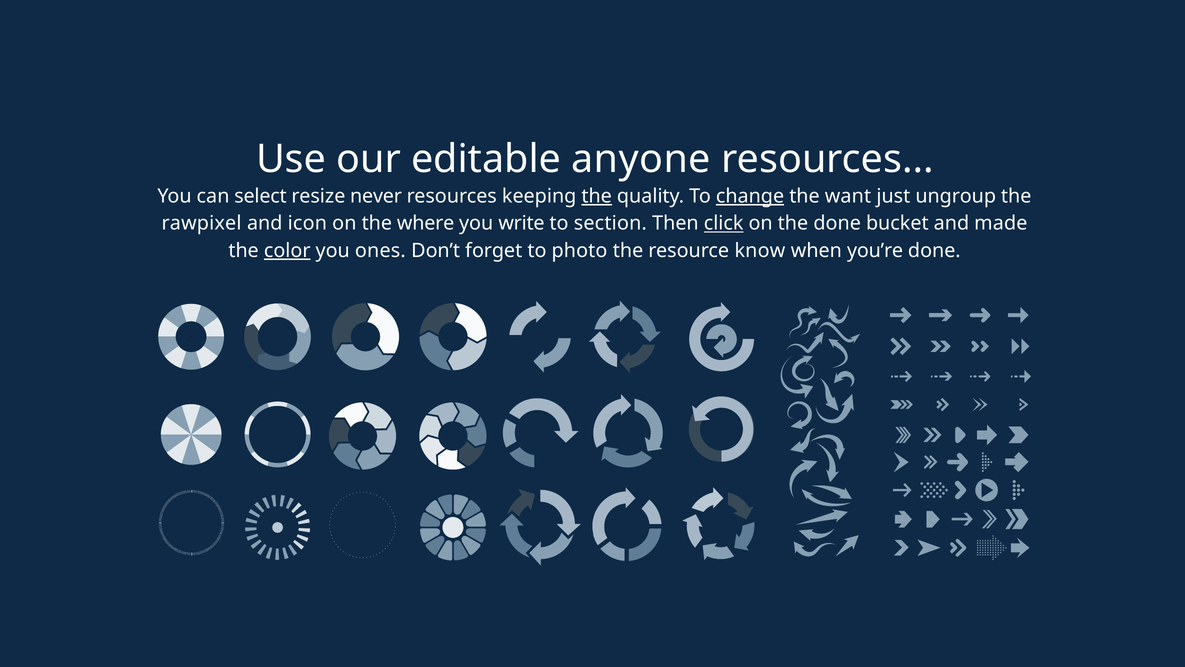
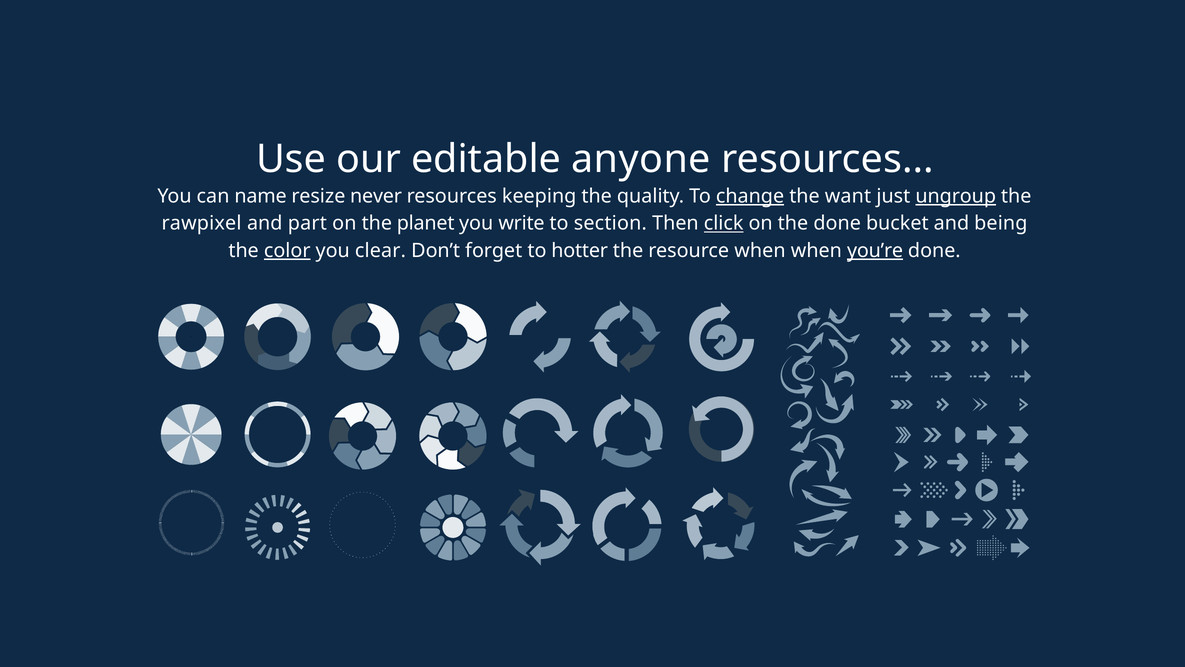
select: select -> name (261, 196)
the underline: present -> none (597, 196)
ungroup underline: none -> present (956, 196)
icon: icon -> part (307, 223)
where: where -> planet (426, 223)
made: made -> being (1001, 223)
ones: ones -> clear (380, 251)
photo: photo -> hotter (580, 251)
resource know: know -> when (760, 251)
you’re underline: none -> present (875, 251)
